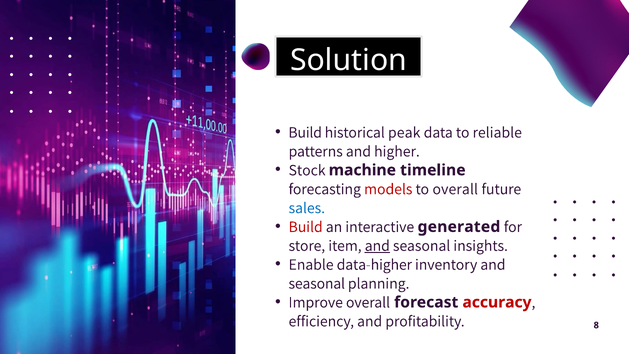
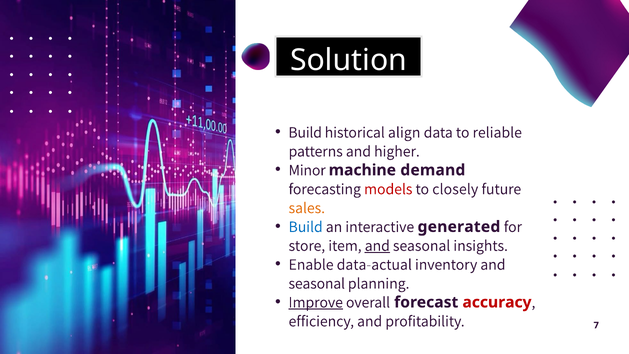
peak: peak -> align (404, 132)
Stock: Stock -> Minor (307, 170)
timeline: timeline -> demand (433, 170)
to overall: overall -> closely (455, 189)
sales colour: blue -> orange (307, 208)
Build colour: red -> blue (306, 227)
data-higher: data-higher -> data-actual (374, 264)
Improve underline: none -> present (316, 302)
8: 8 -> 7 (596, 325)
